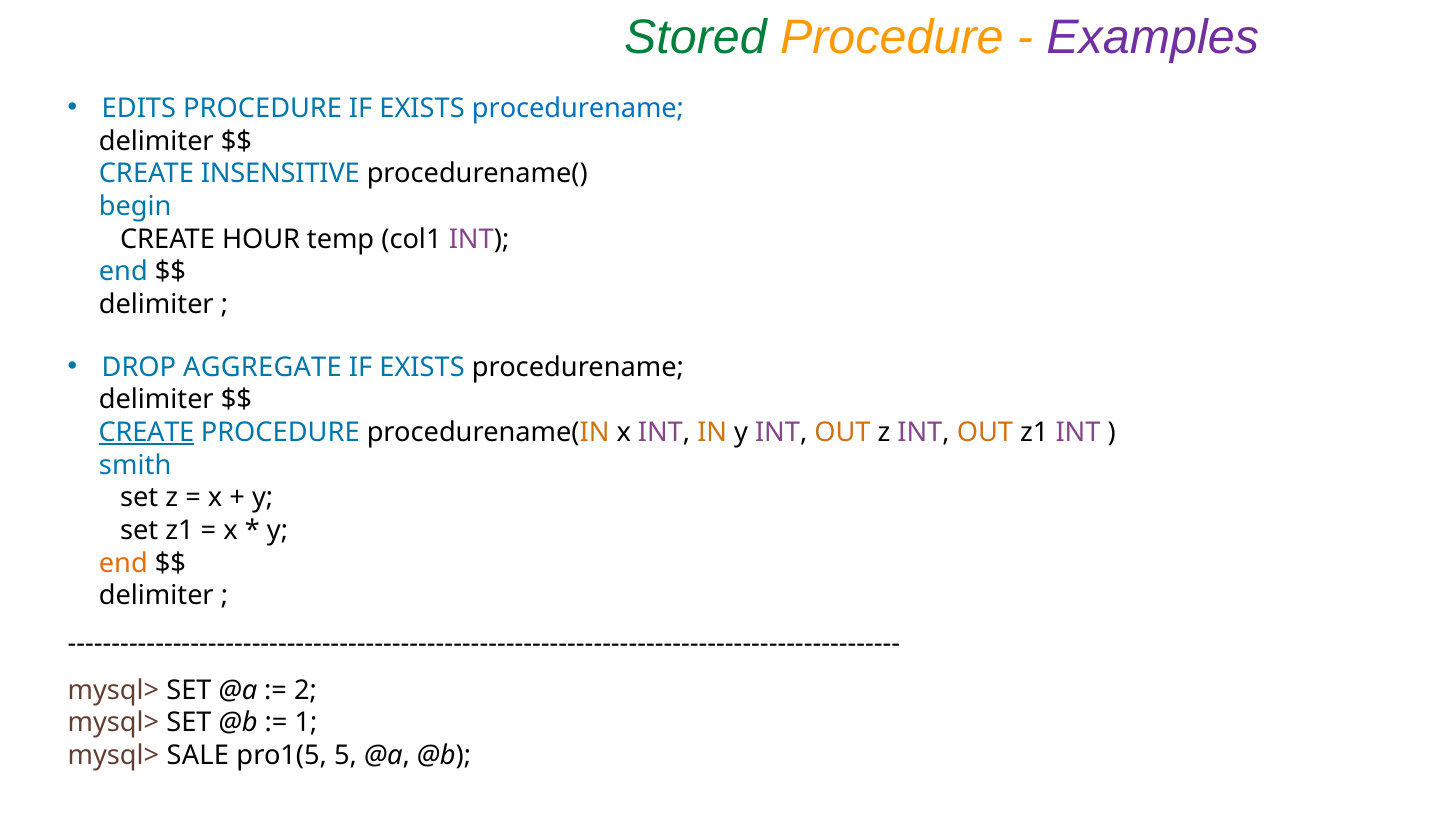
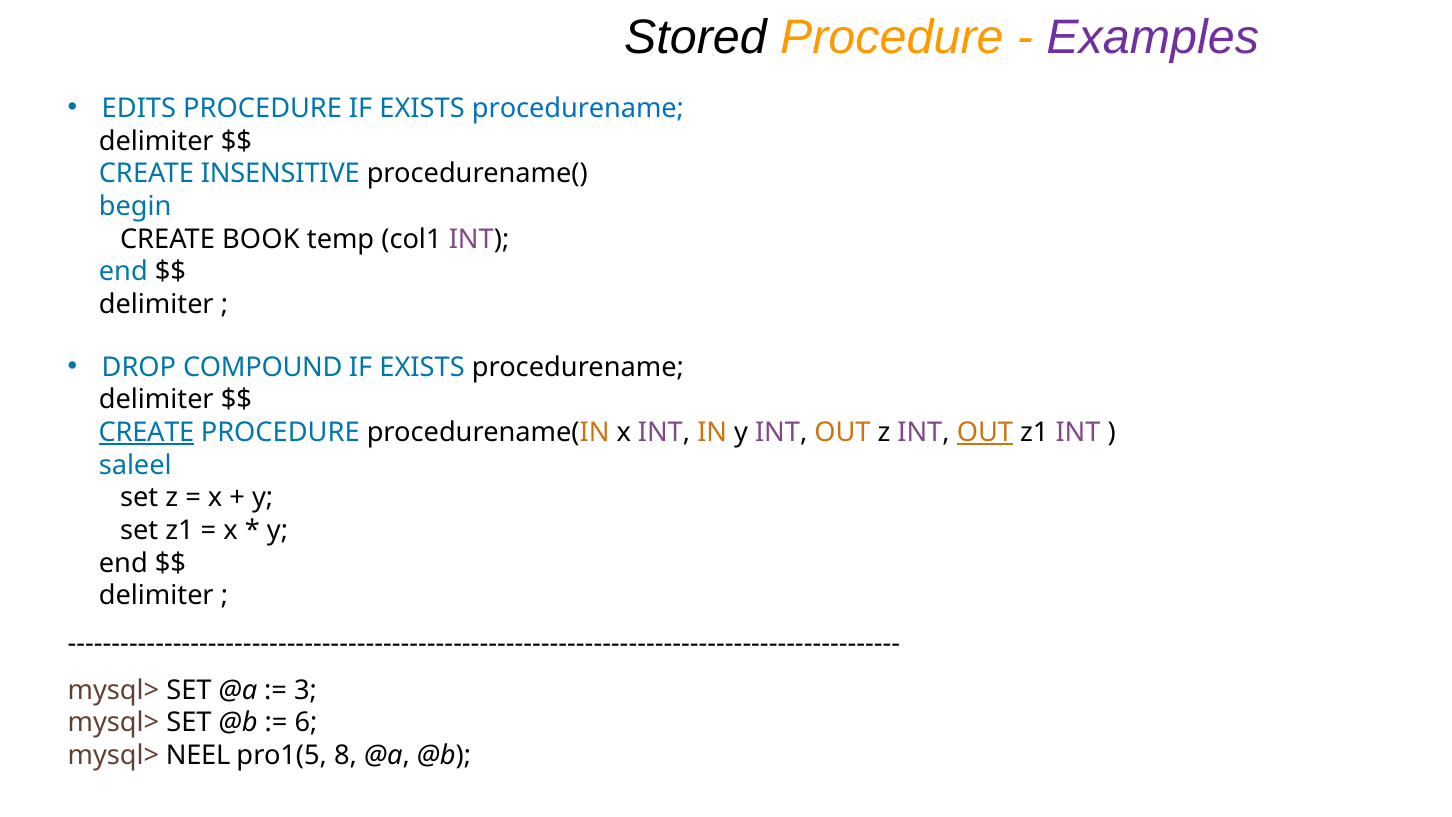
Stored colour: green -> black (695, 38)
HOUR: HOUR -> BOOK (261, 239)
AGGREGATE: AGGREGATE -> COMPOUND (263, 367)
OUT underline: none -> present (985, 432)
smith: smith -> saleel (135, 465)
end colour: orange -> black (123, 563)
2: 2 -> 3 (306, 690)
1: 1 -> 6 (306, 723)
SALE: SALE -> NEEL (198, 755)
5: 5 -> 8 (345, 755)
